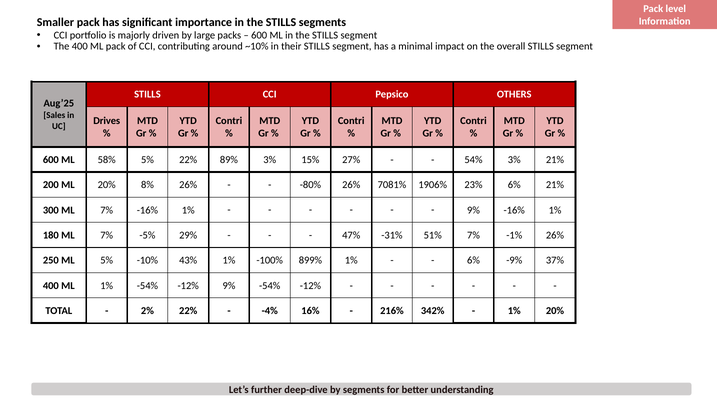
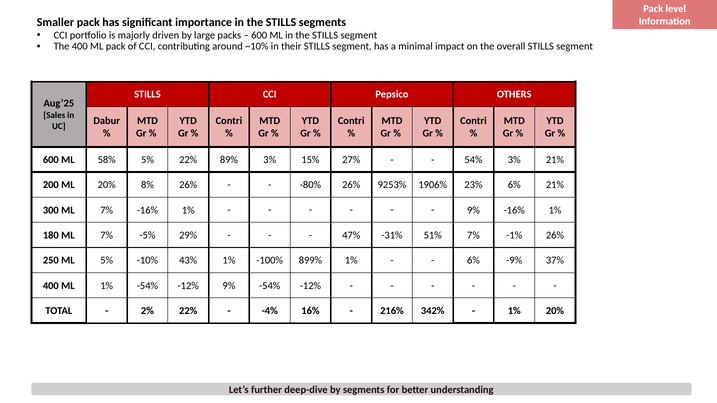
Drives: Drives -> Dabur (107, 121)
7081%: 7081% -> 9253% (392, 185)
